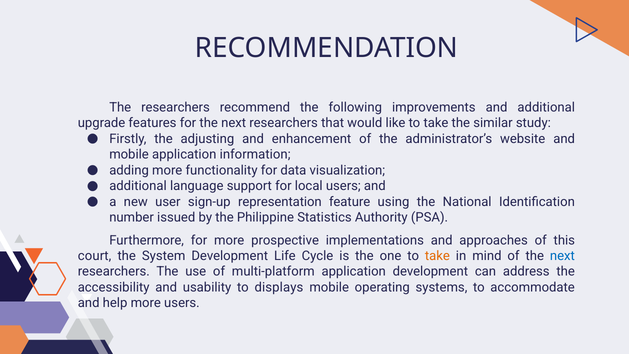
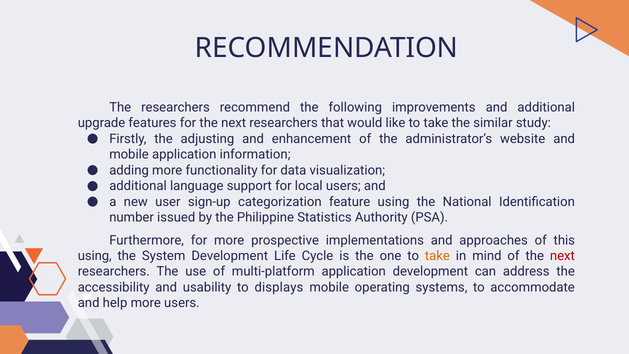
representation: representation -> categorization (280, 202)
court: court -> using (95, 256)
next colour: blue -> red (562, 256)
